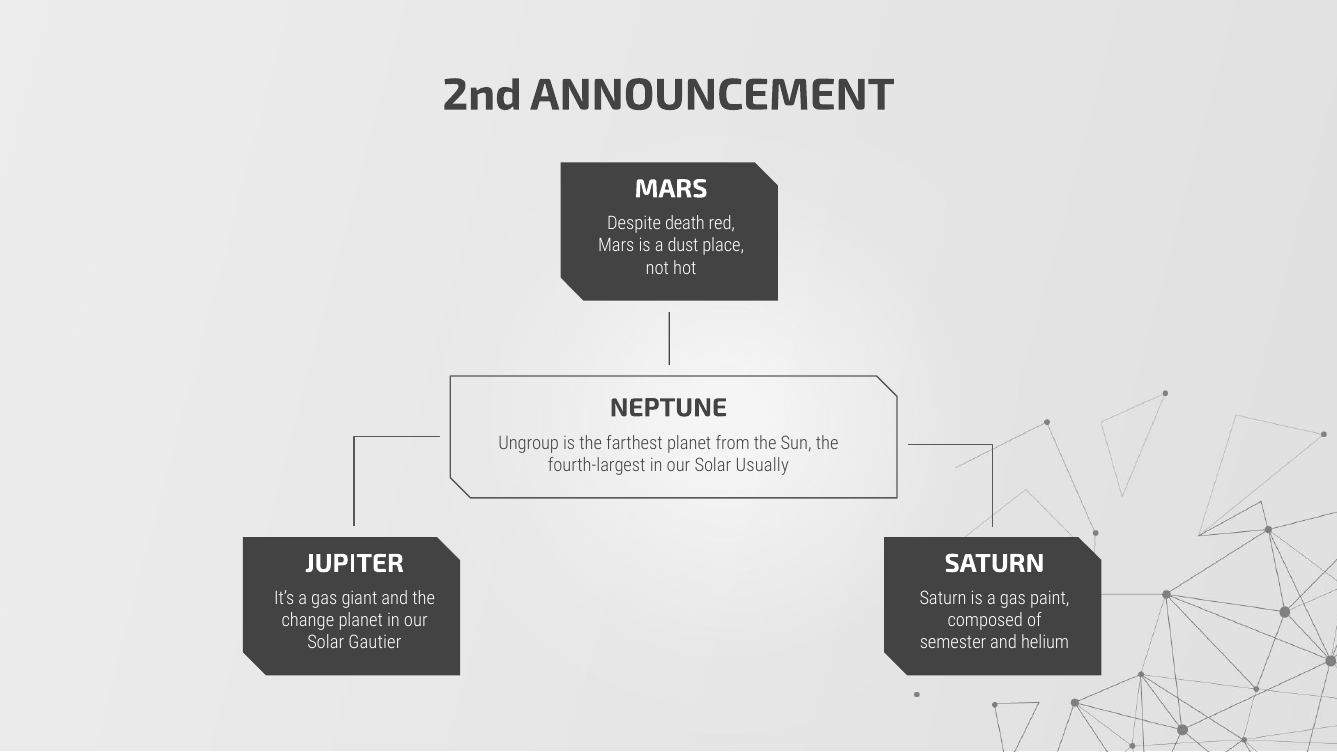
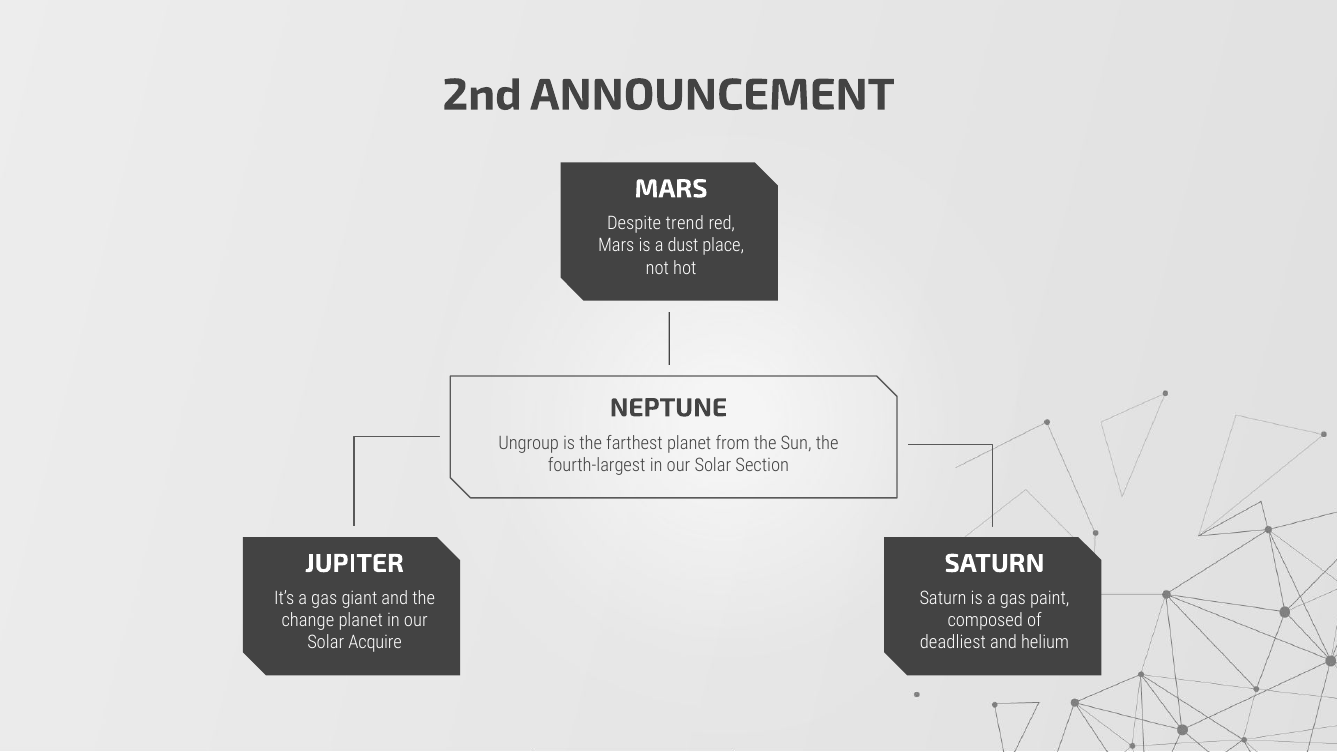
death: death -> trend (685, 223)
Usually: Usually -> Section (762, 466)
Gautier: Gautier -> Acquire (375, 643)
semester: semester -> deadliest (953, 643)
